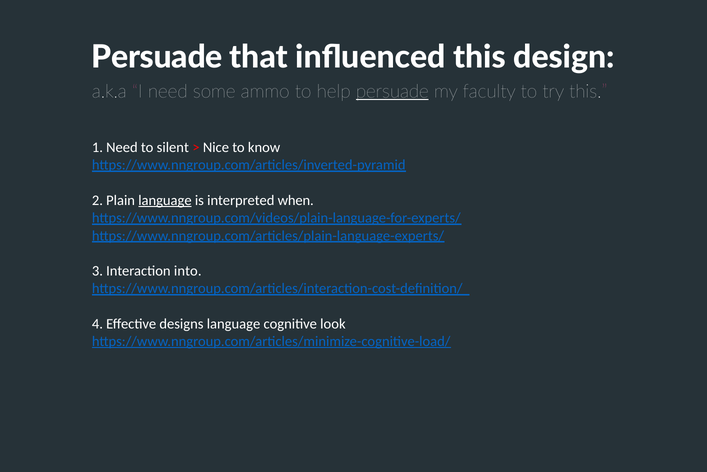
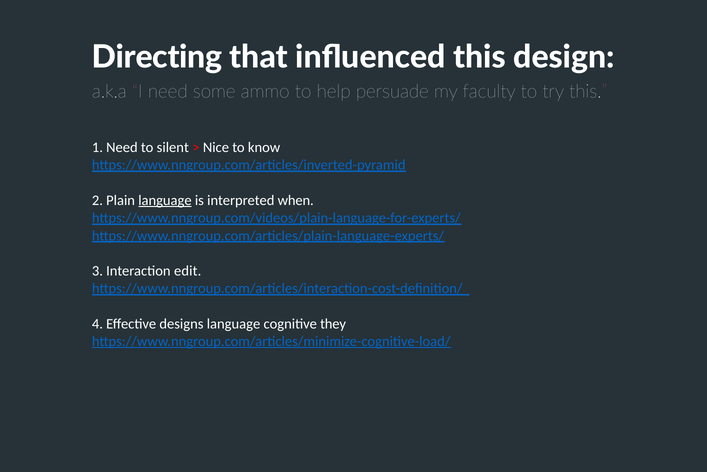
Persuade: Persuade -> Directing (157, 57)
persuade underline: present -> none (392, 91)
into: into -> edit (188, 271)
look: look -> they (333, 323)
